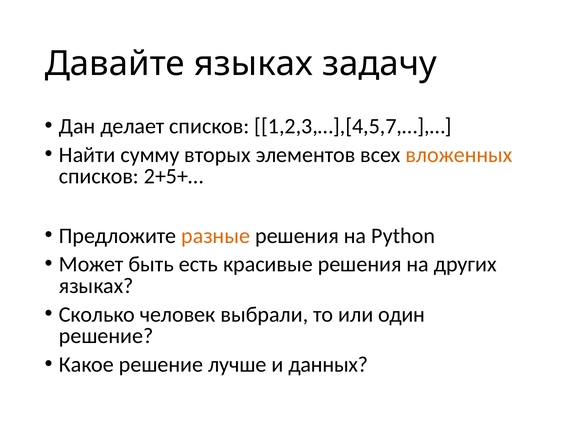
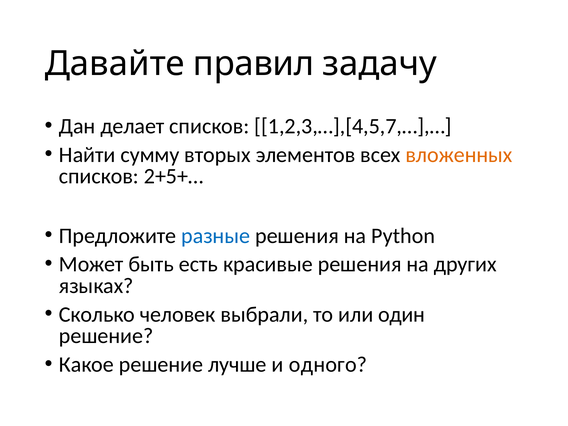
Давайте языках: языках -> правил (254, 64)
разные colour: orange -> blue (216, 236)
данных: данных -> одного (328, 364)
